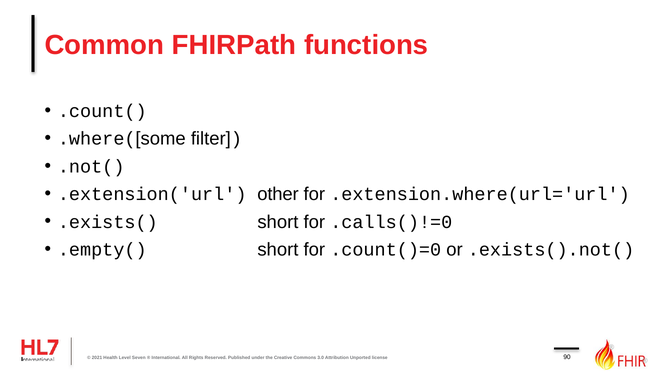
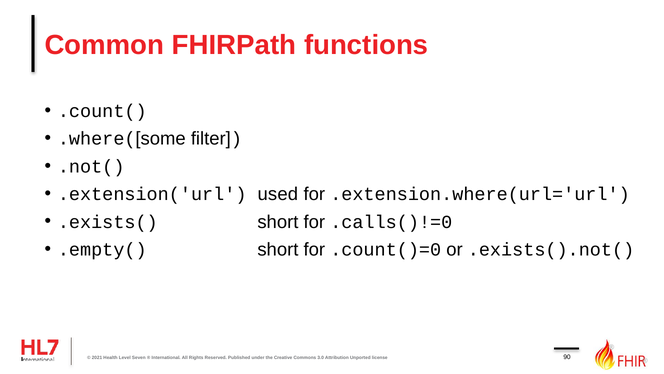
other: other -> used (278, 194)
